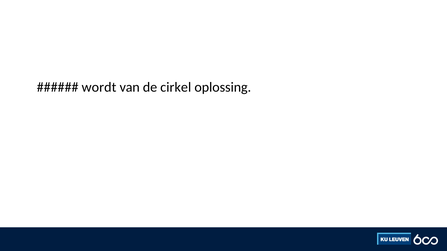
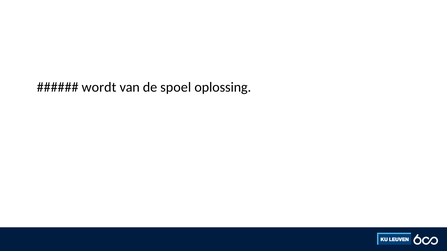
cirkel: cirkel -> spoel (176, 87)
